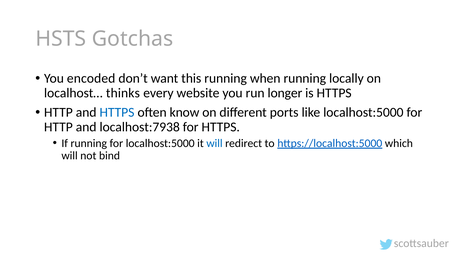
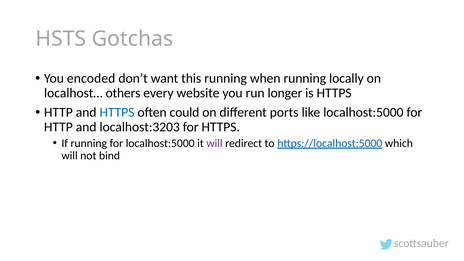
thinks: thinks -> others (123, 93)
know: know -> could (184, 112)
localhost:7938: localhost:7938 -> localhost:3203 (140, 127)
will colour: blue -> purple (214, 143)
